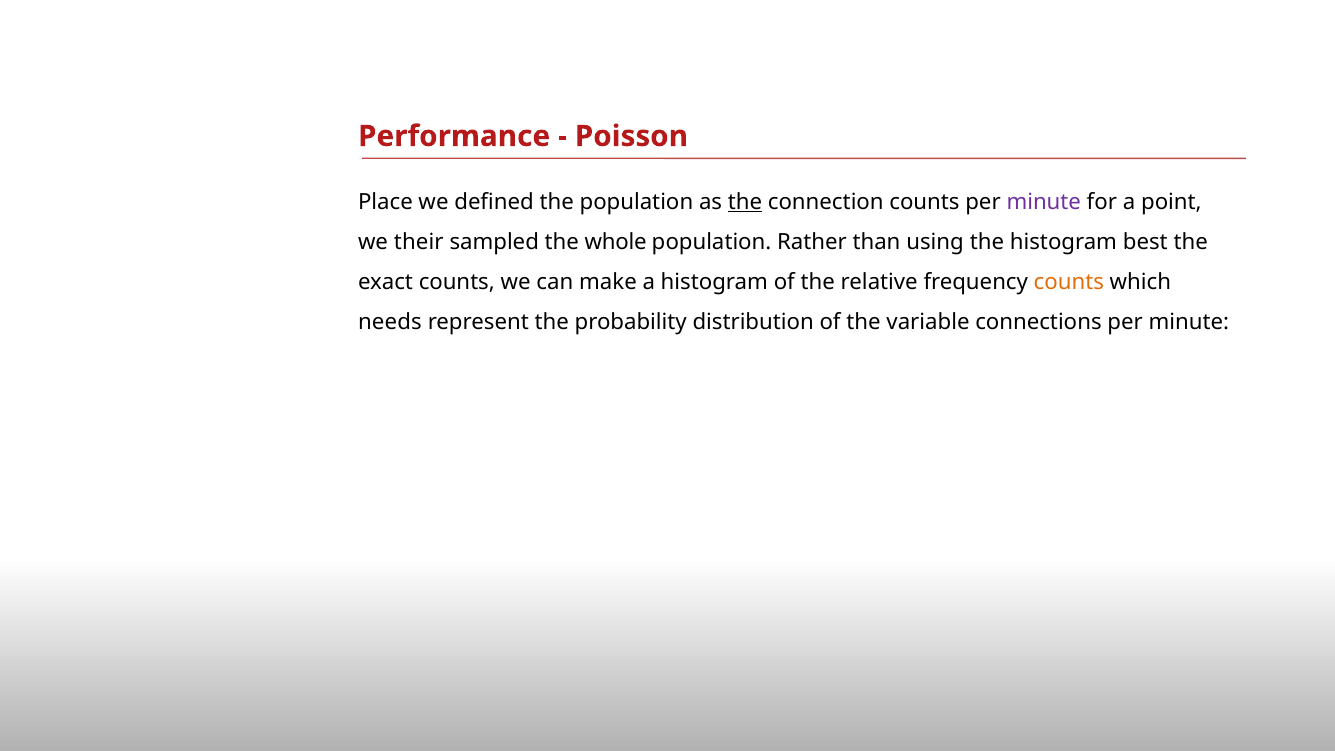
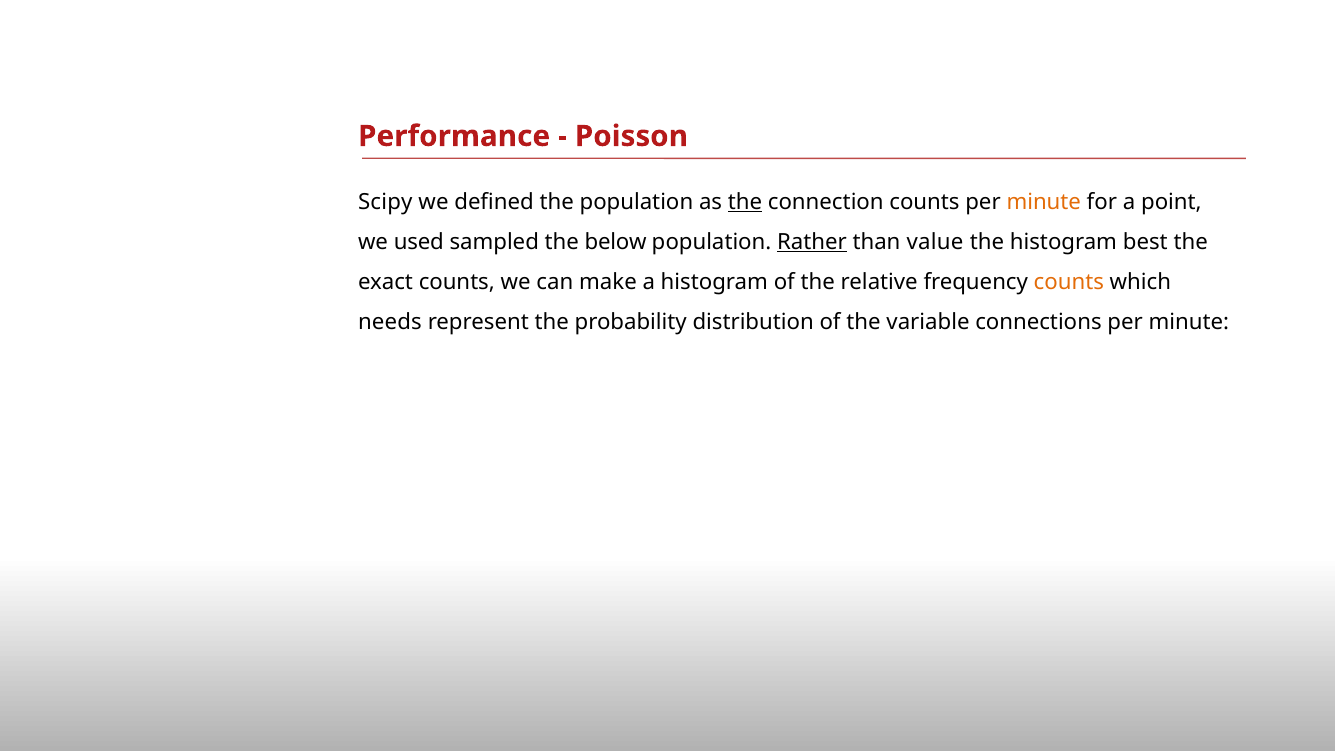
Place: Place -> Scipy (385, 202)
minute colour: purple -> orange (1044, 202)
their: their -> used (419, 242)
whole: whole -> below (616, 242)
Rather underline: none -> present (812, 242)
using: using -> value (935, 242)
